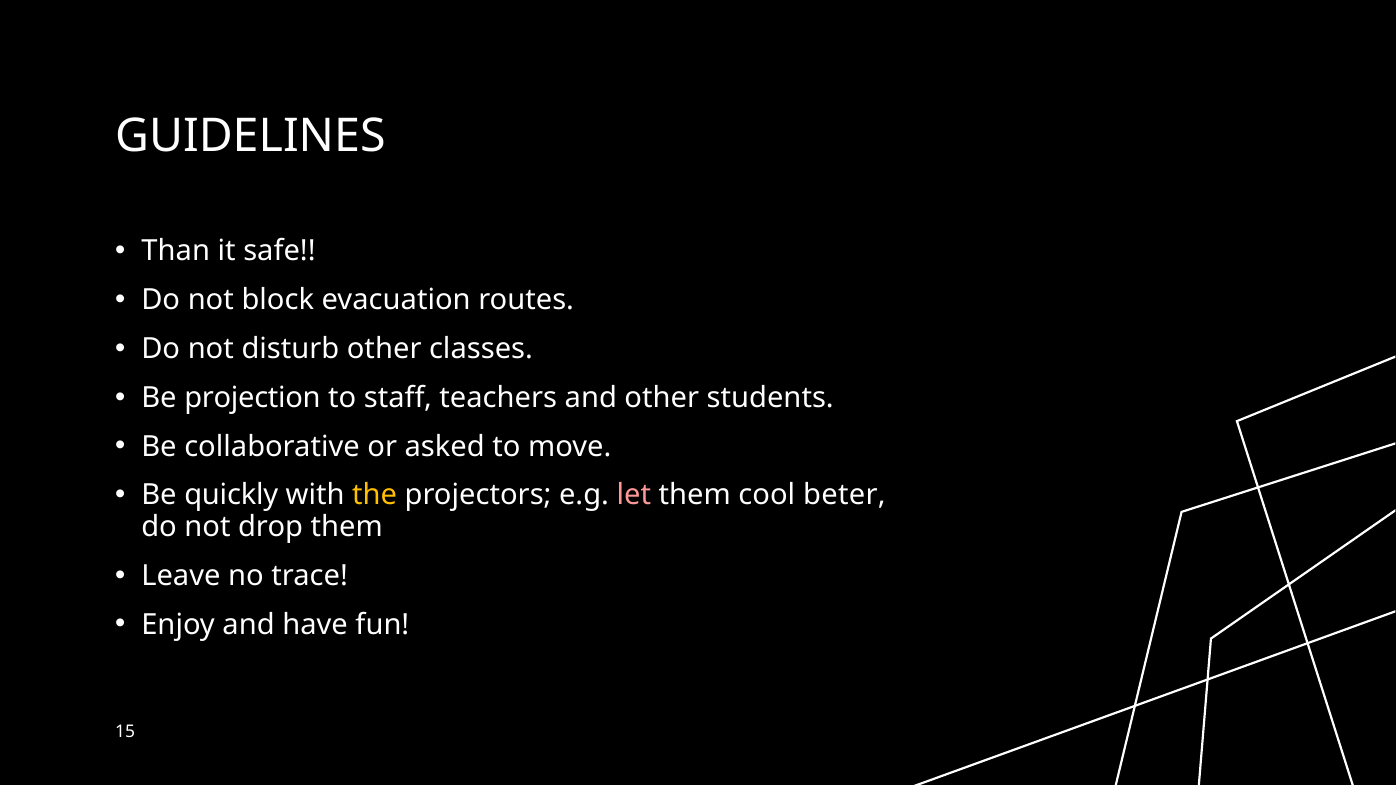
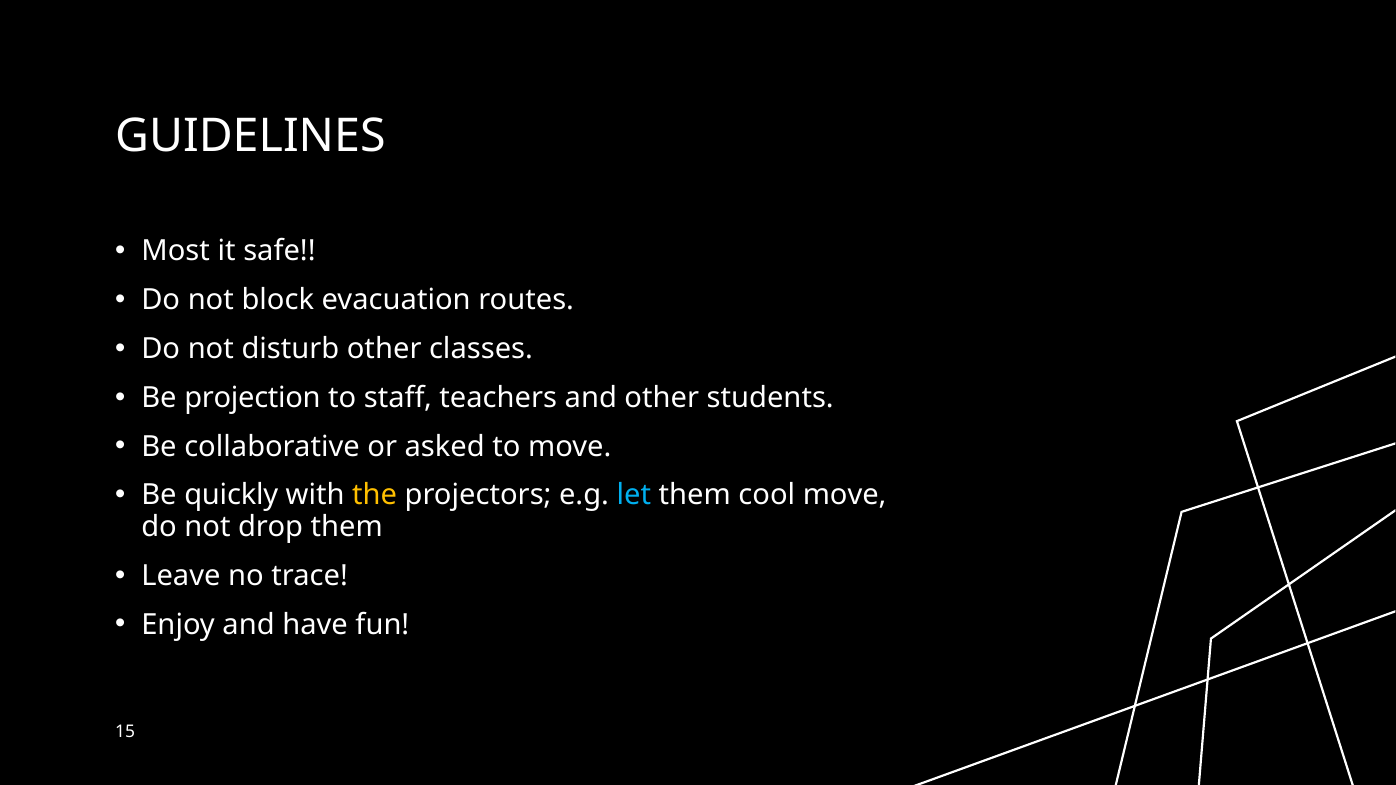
Than: Than -> Most (176, 251)
let colour: pink -> light blue (634, 496)
cool beter: beter -> move (845, 496)
